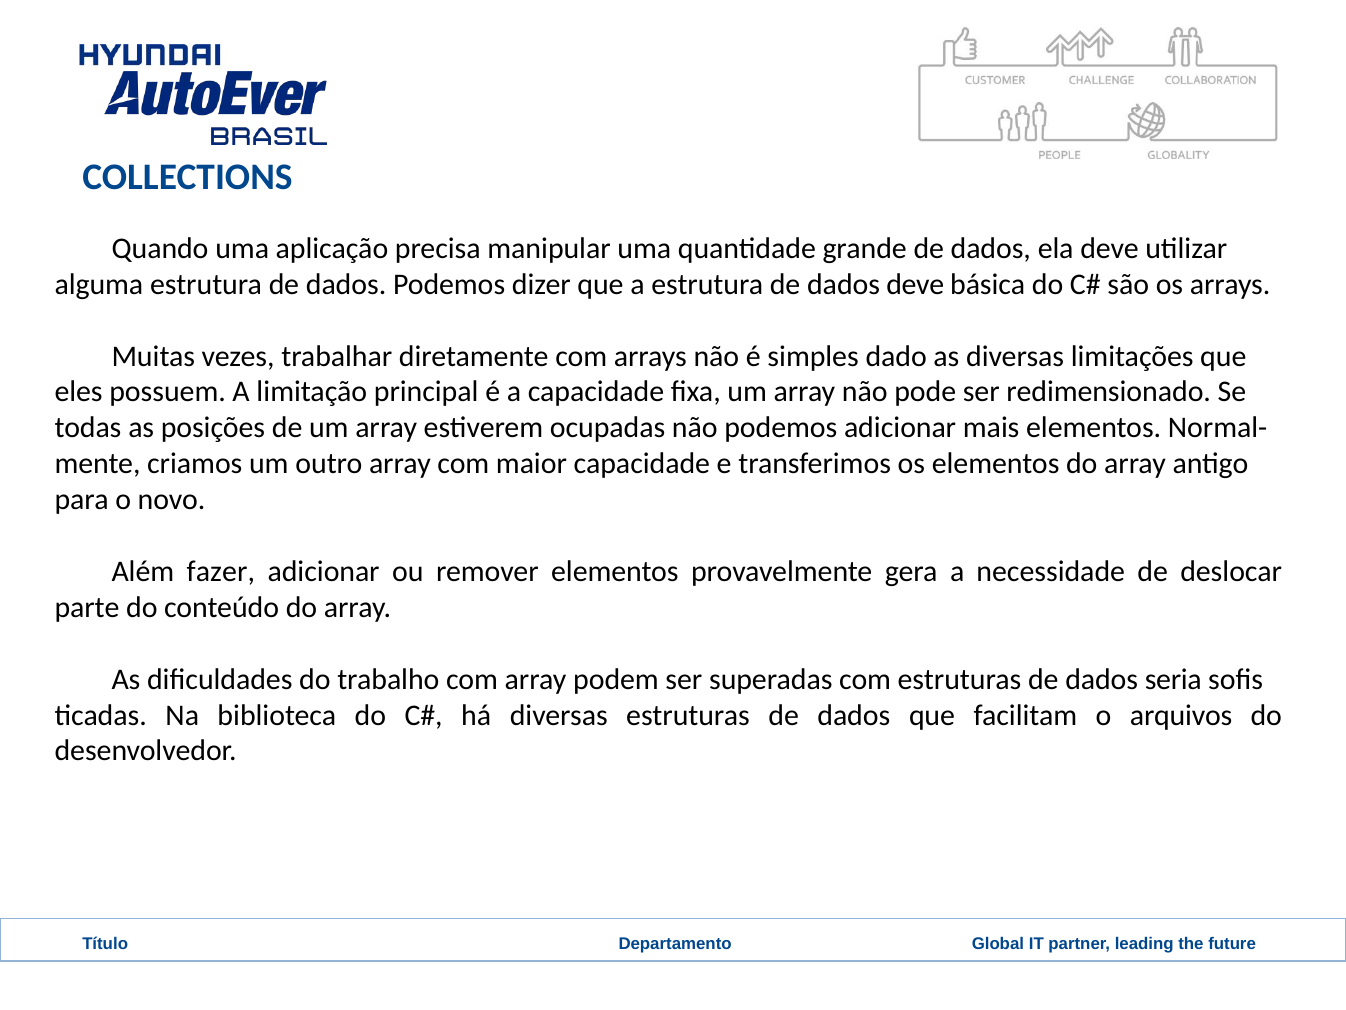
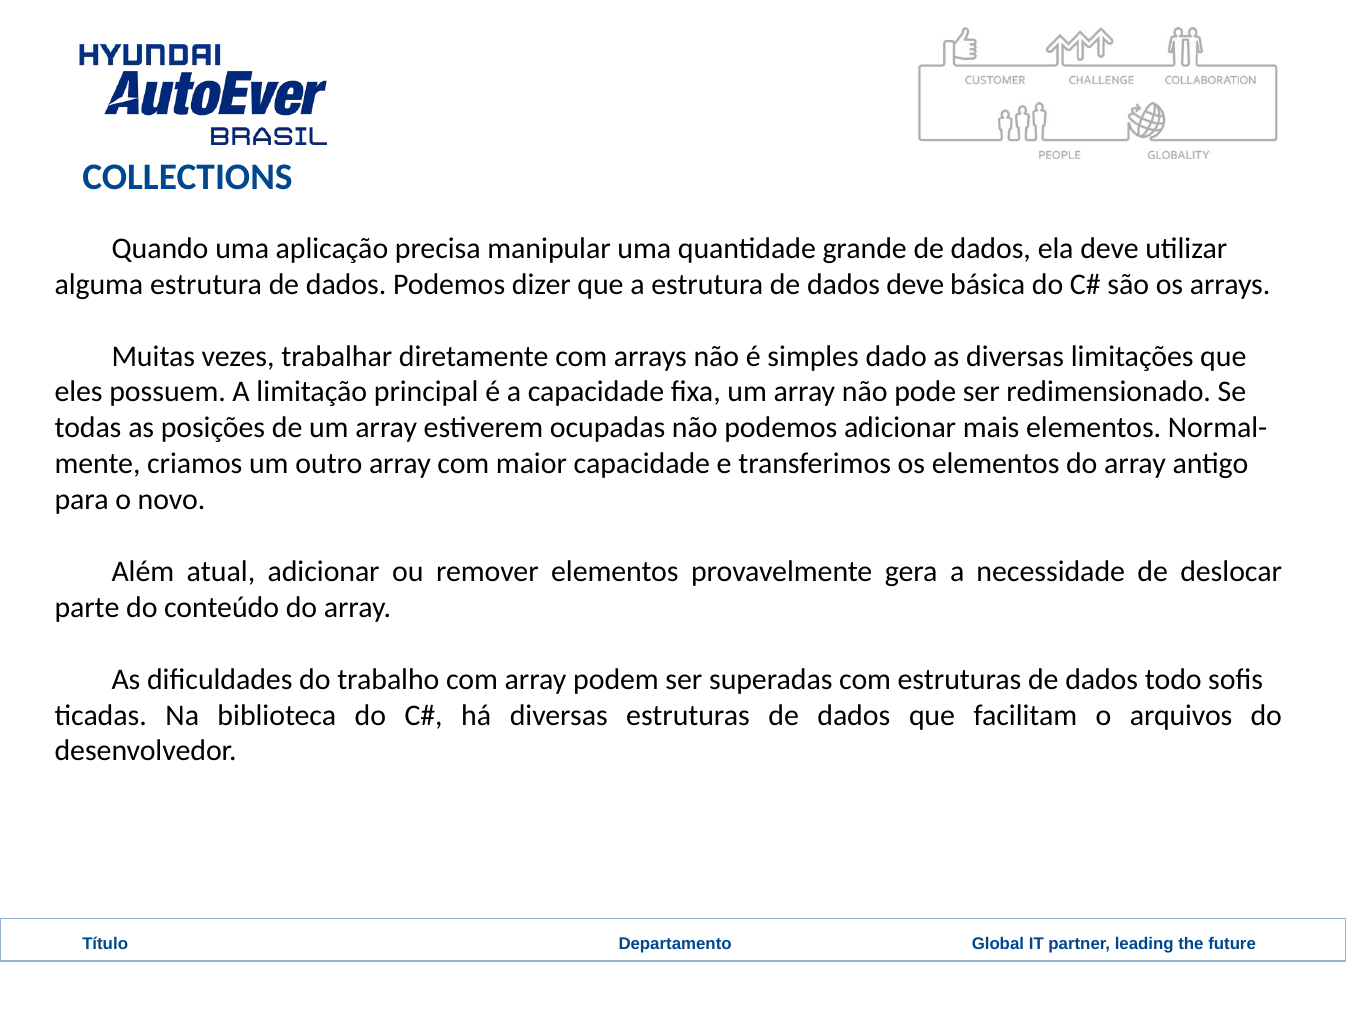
fazer: fazer -> atual (221, 571)
seria: seria -> todo (1173, 679)
